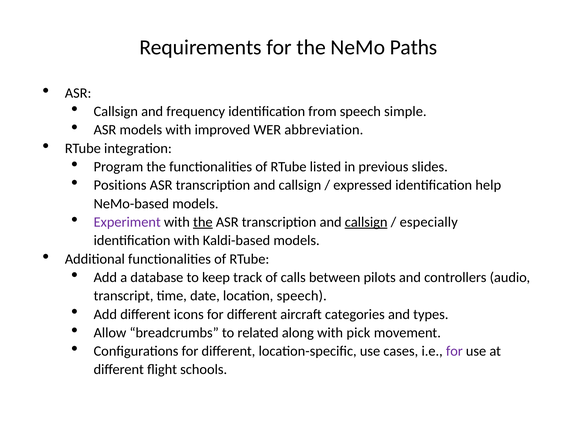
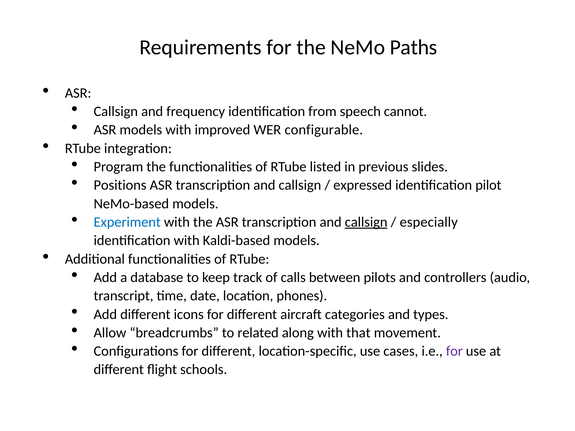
simple: simple -> cannot (405, 112)
abbreviation: abbreviation -> configurable (324, 130)
help: help -> pilot (488, 185)
Experiment colour: purple -> blue (127, 222)
the underline: present -> none (203, 222)
location speech: speech -> phones (302, 296)
pick: pick -> that (358, 333)
